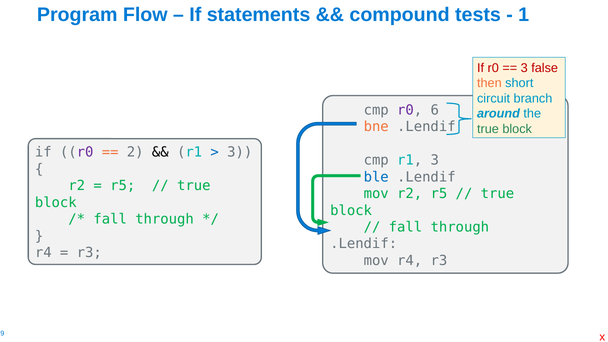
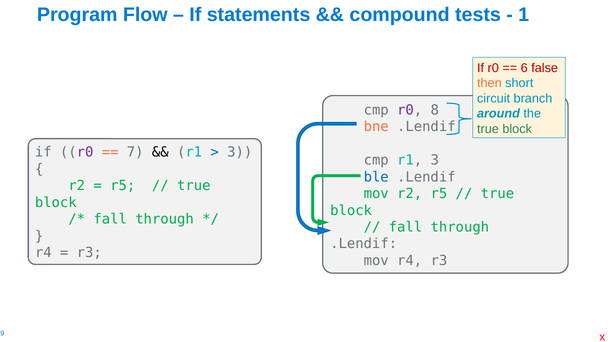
3: 3 -> 6 (524, 68)
6: 6 -> 8 (435, 110)
2: 2 -> 7 (135, 152)
